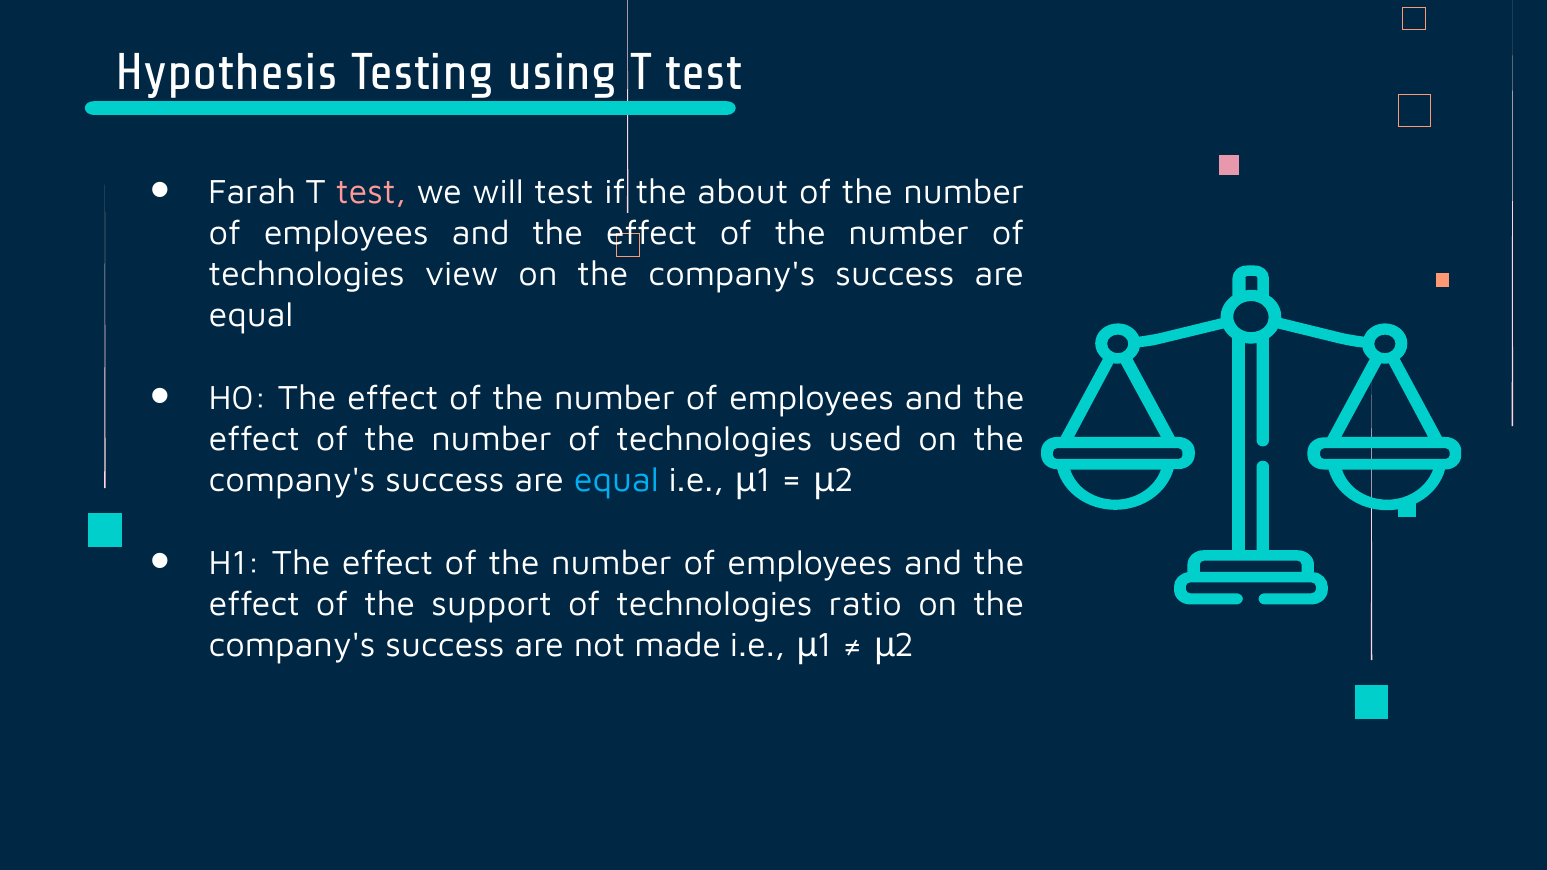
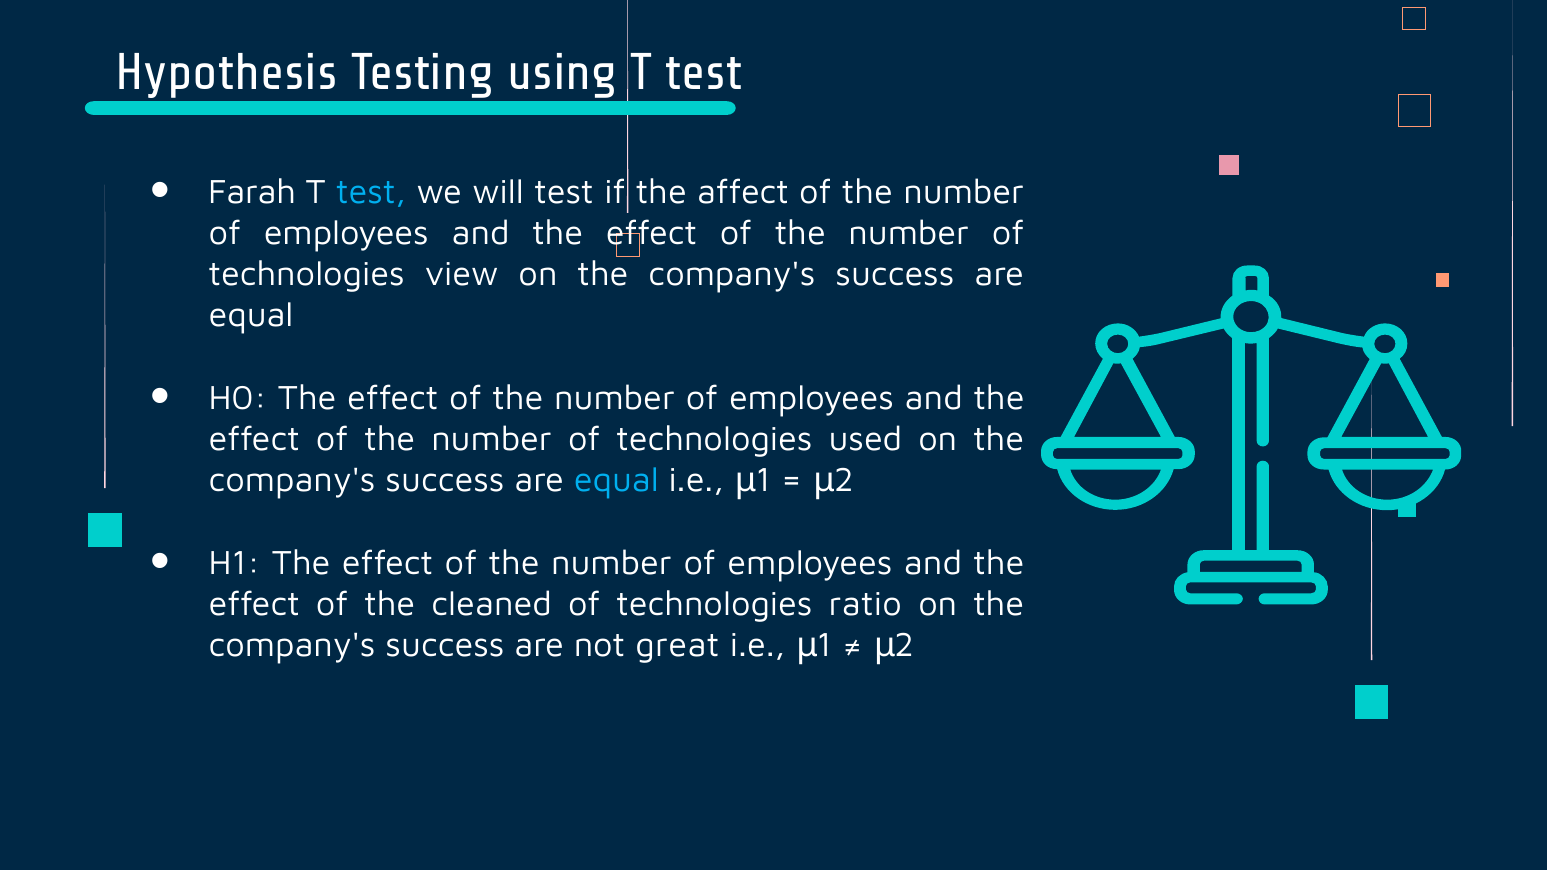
test colour: pink -> light blue (371, 192)
about: about -> affect (743, 192)
support: support -> cleaned (492, 604)
made: made -> great (677, 645)
